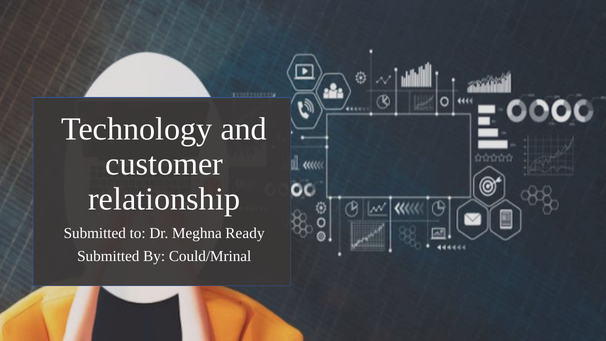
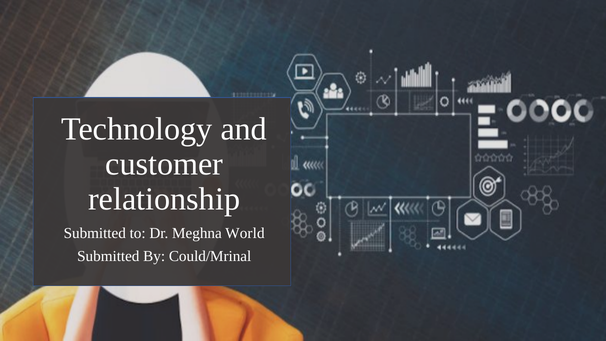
Ready: Ready -> World (245, 233)
